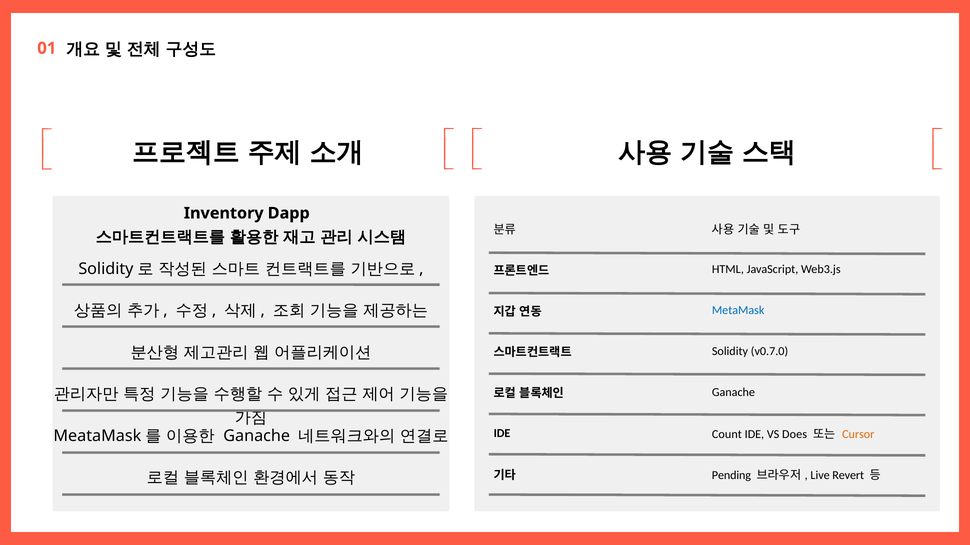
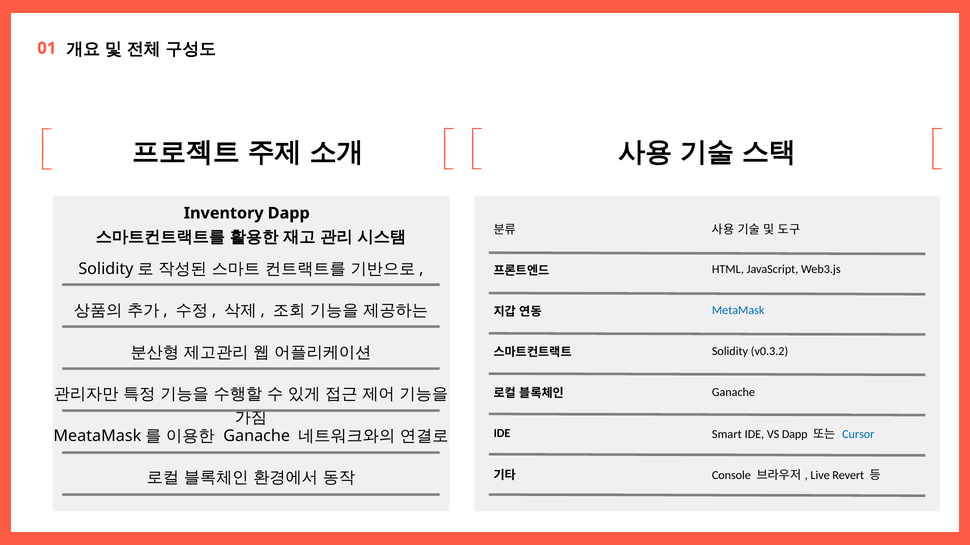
v0.7.0: v0.7.0 -> v0.3.2 (770, 352)
Count: Count -> Smart (727, 435)
VS Does: Does -> Dapp (795, 435)
Cursor colour: orange -> blue (858, 435)
Pending: Pending -> Console (731, 476)
